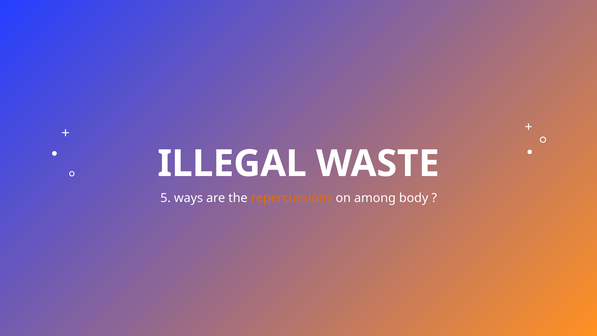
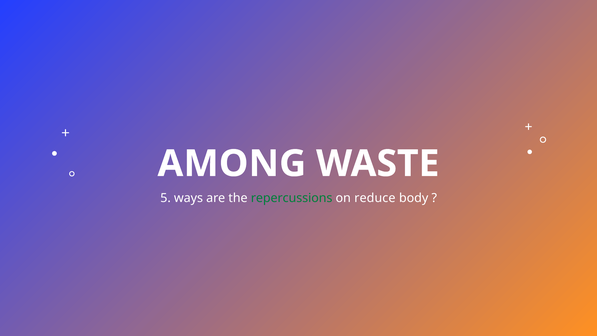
ILLEGAL: ILLEGAL -> AMONG (232, 164)
repercussions colour: orange -> green (292, 198)
among: among -> reduce (375, 198)
